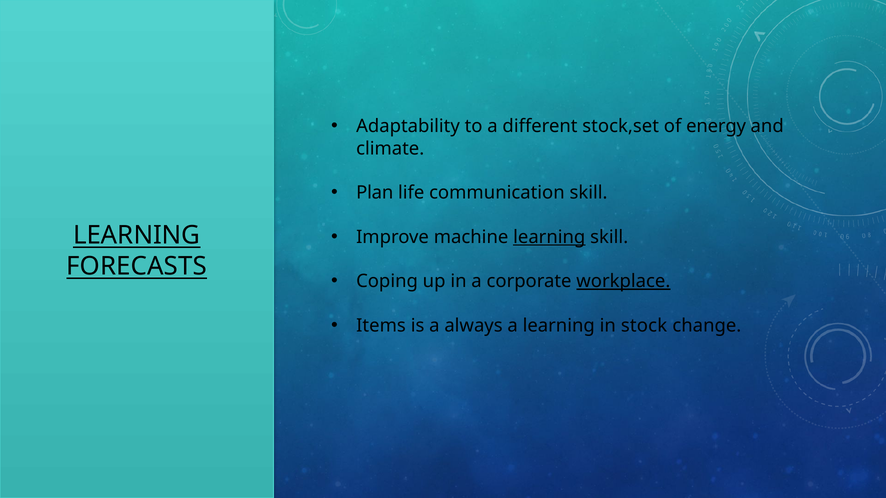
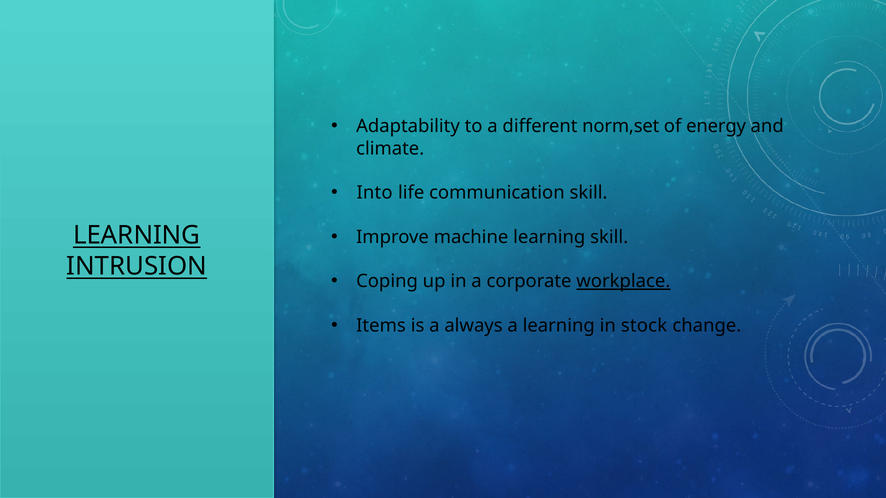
stock,set: stock,set -> norm,set (621, 126)
Plan: Plan -> Into (375, 193)
learning underline: present -> none (549, 237)
FORECASTS: FORECASTS -> INTRUSION (137, 266)
